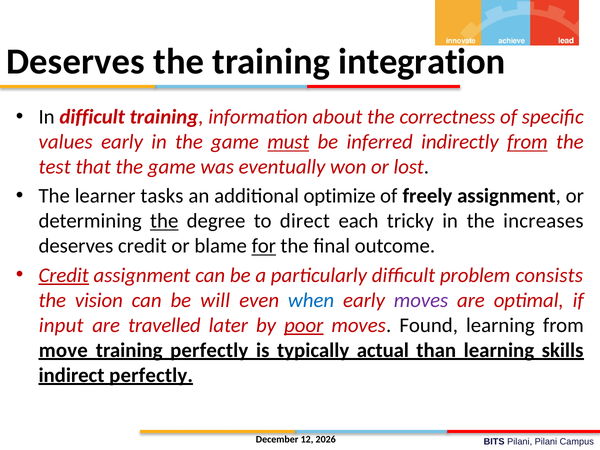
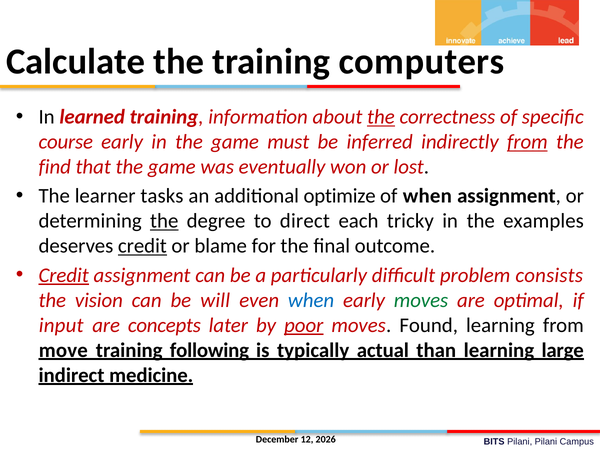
Deserves: Deserves -> Calculate (76, 62)
integration: integration -> computers (422, 62)
In difficult: difficult -> learned (92, 117)
the underline: none -> present (381, 117)
values: values -> course (66, 142)
must underline: present -> none (288, 142)
test: test -> find (55, 167)
of freely: freely -> when (427, 196)
increases: increases -> examples (543, 221)
credit underline: none -> present (142, 246)
for underline: present -> none (264, 246)
moves colour: purple -> green (421, 300)
travelled: travelled -> concepts (164, 325)
training perfectly: perfectly -> following (209, 350)
skills: skills -> large (563, 350)
indirect perfectly: perfectly -> medicine (151, 375)
